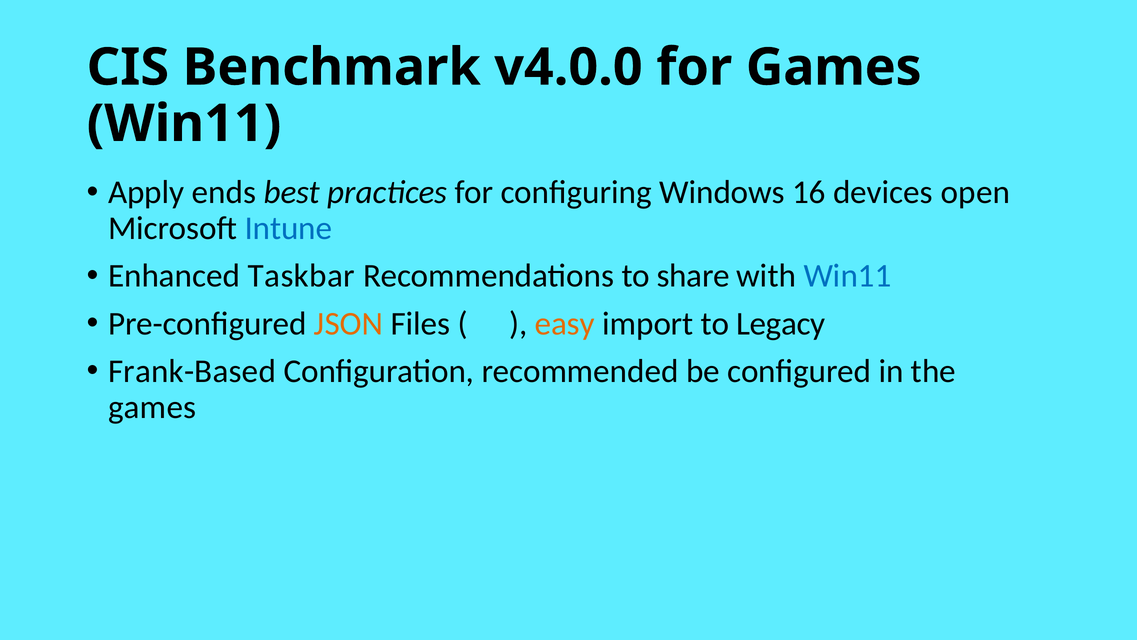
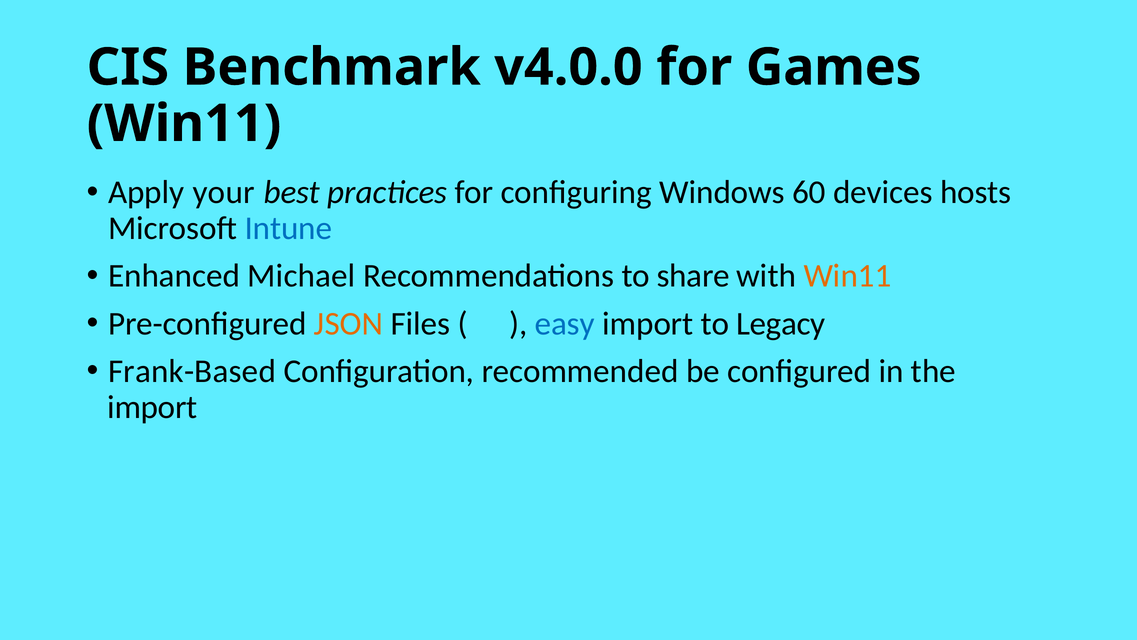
ends: ends -> your (224, 192)
16: 16 -> 60 (809, 192)
open: open -> hosts (976, 192)
Taskbar: Taskbar -> Michael (301, 276)
Win11 colour: blue -> orange (848, 276)
easy colour: orange -> blue (565, 323)
games: games -> import (152, 407)
